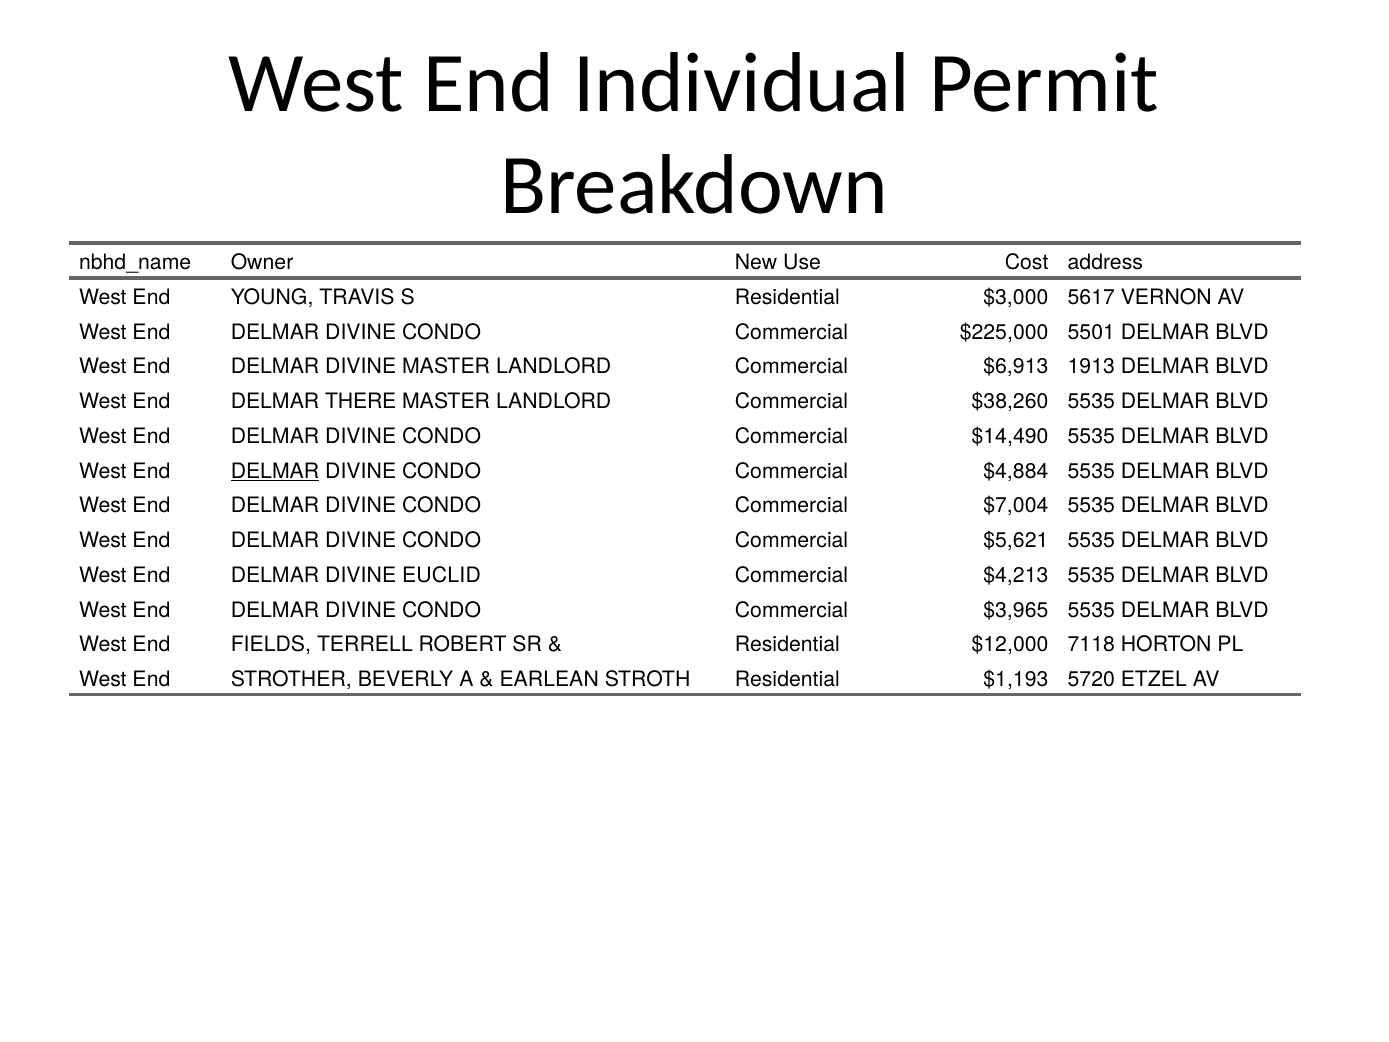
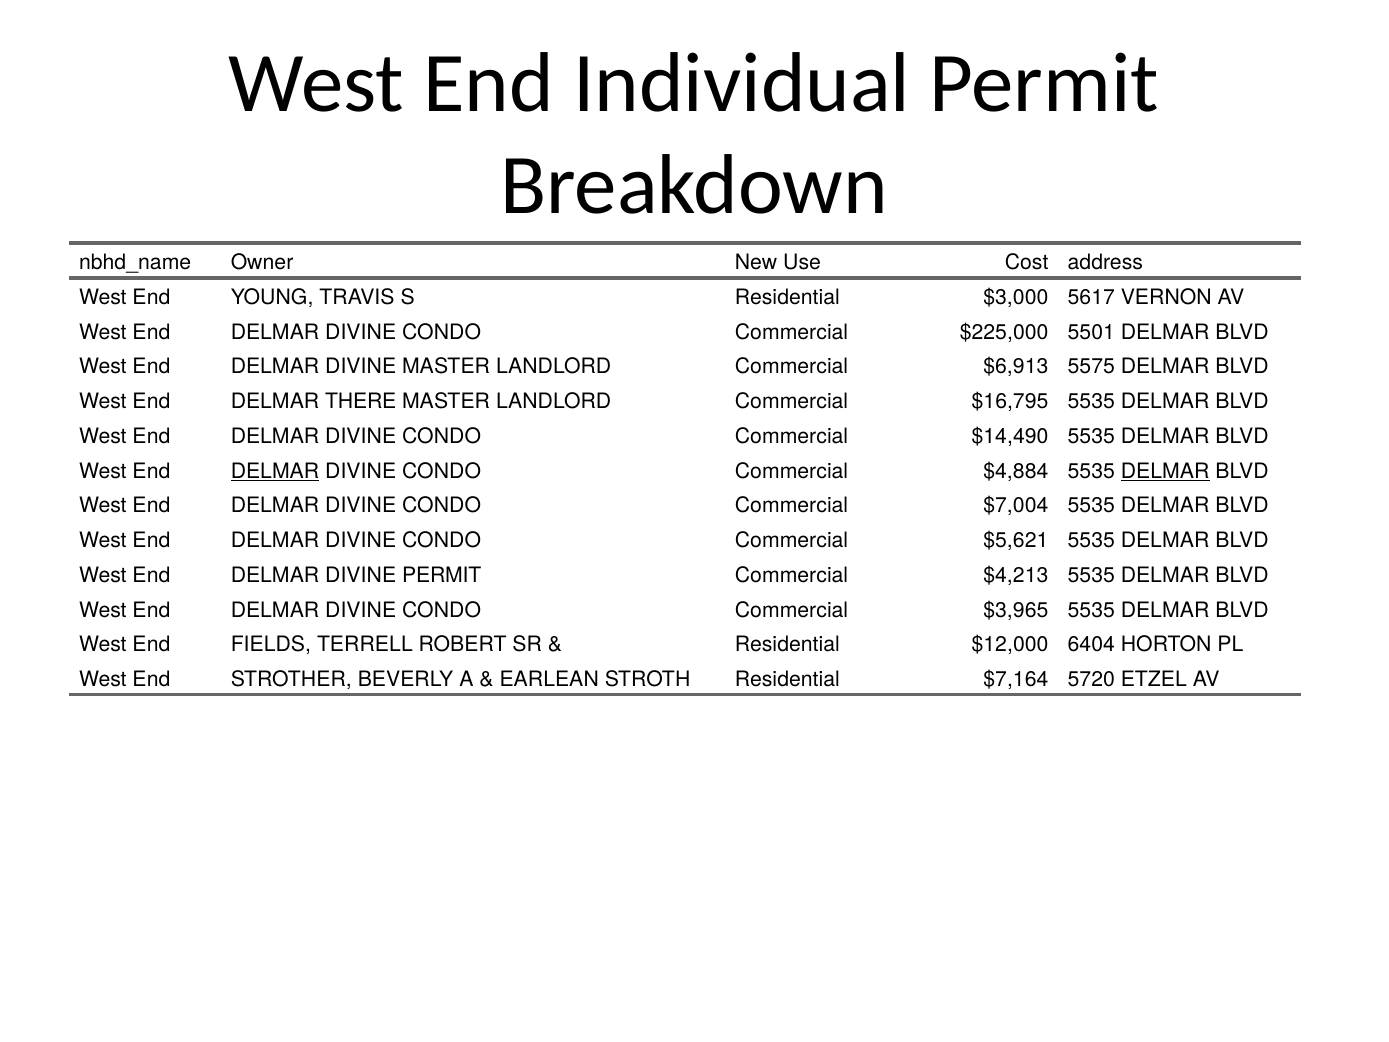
1913: 1913 -> 5575 (1091, 367)
$38,260: $38,260 -> $16,795 (1010, 402)
DELMAR underline: none -> present (1165, 471)
DIVINE EUCLID: EUCLID -> PERMIT (442, 575)
7118: 7118 -> 6404 (1091, 645)
$1,193: $1,193 -> $7,164 (1016, 679)
